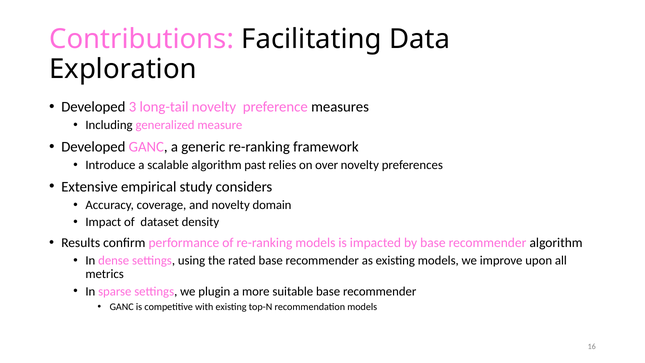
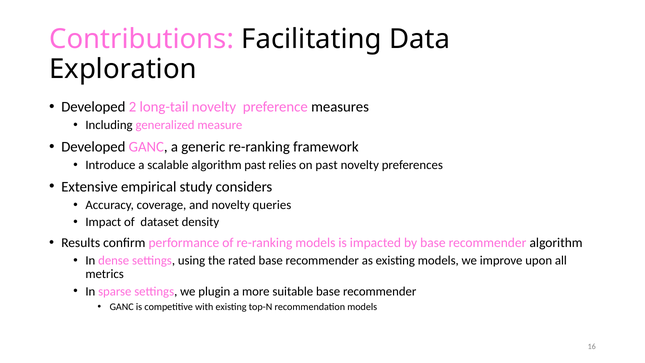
3: 3 -> 2 (132, 107)
on over: over -> past (327, 165)
domain: domain -> queries (272, 205)
